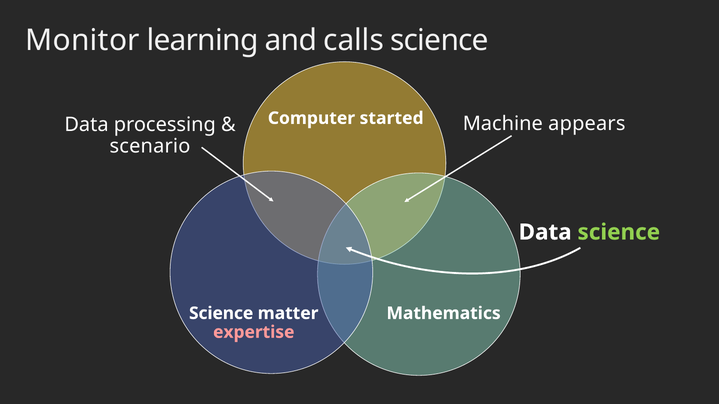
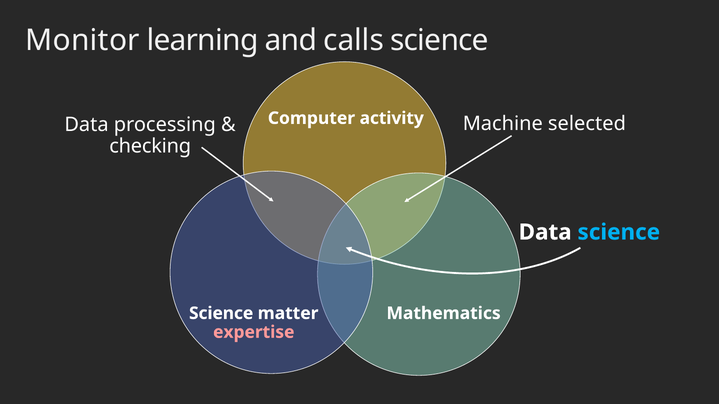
started: started -> activity (392, 118)
appears: appears -> selected (587, 124)
scenario: scenario -> checking (150, 146)
science colour: light green -> light blue (619, 232)
